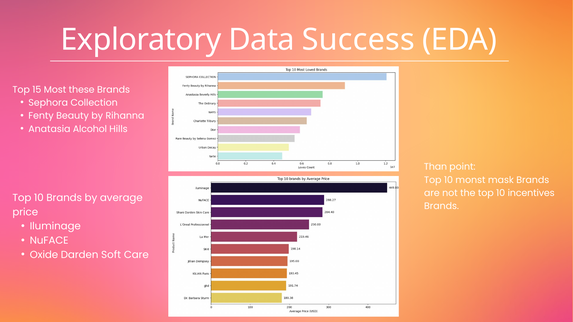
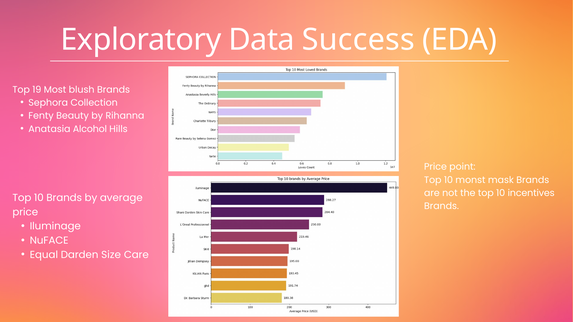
15: 15 -> 19 (37, 90)
these: these -> blush (82, 90)
Than: Than -> Price (435, 167)
Oxide: Oxide -> Equal (44, 255)
Soft: Soft -> Size (111, 255)
